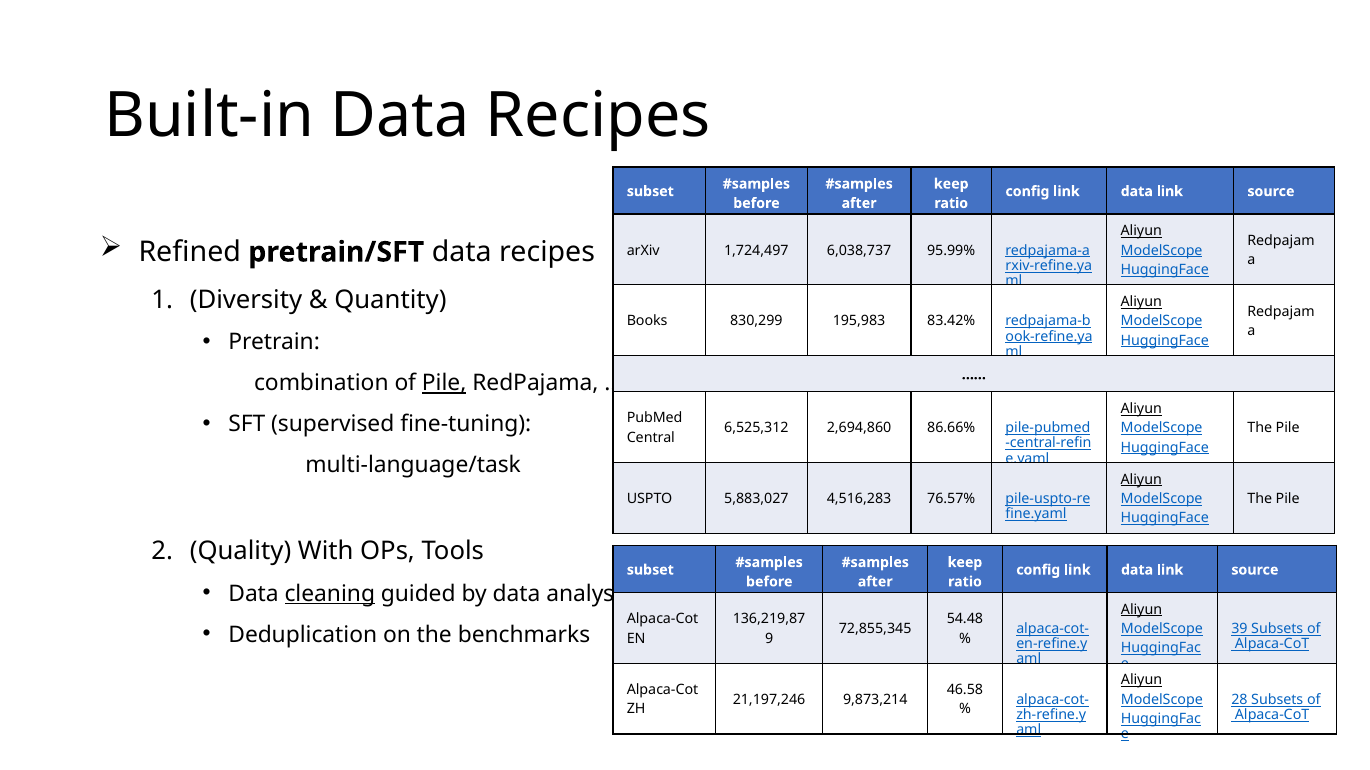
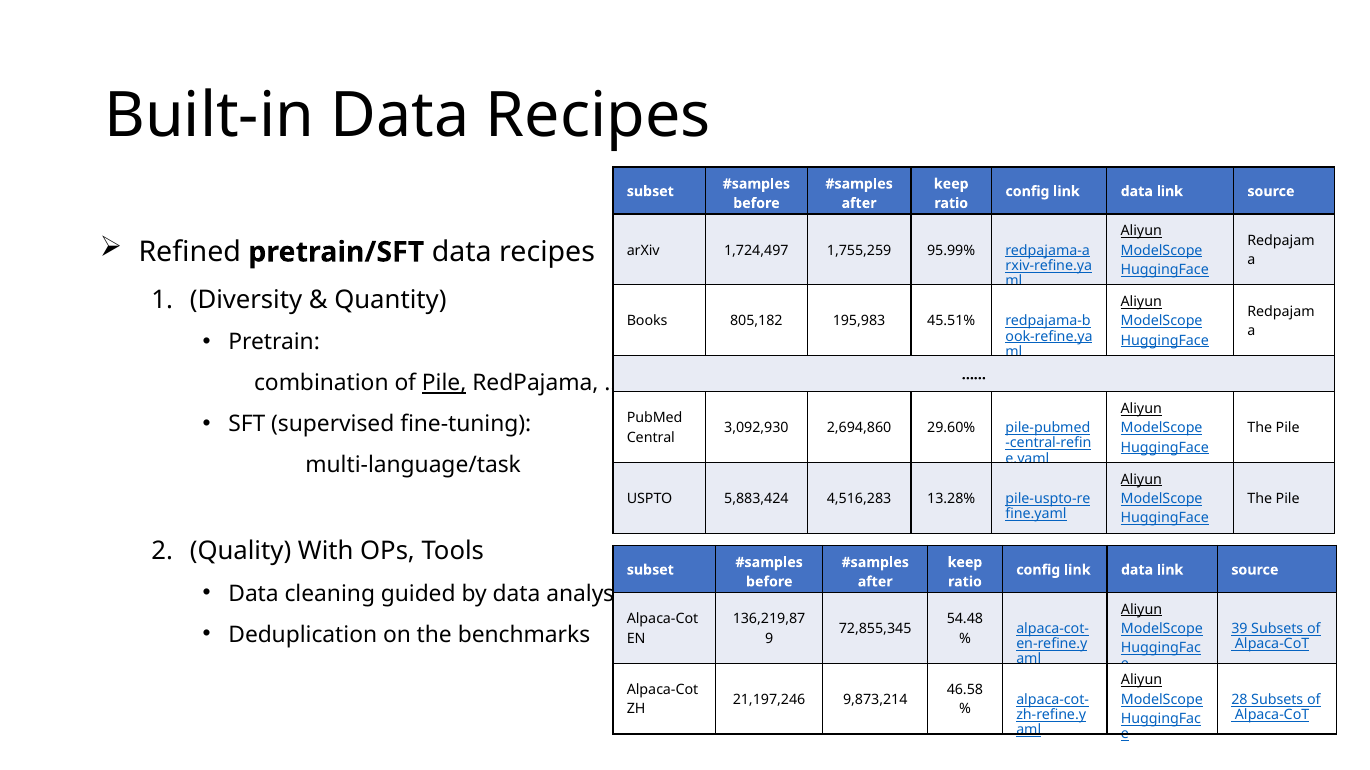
6,038,737: 6,038,737 -> 1,755,259 (859, 251)
830,299: 830,299 -> 805,182 (756, 321)
83.42%: 83.42% -> 45.51% (951, 321)
6,525,312: 6,525,312 -> 3,092,930 (756, 428)
86.66%: 86.66% -> 29.60% (951, 428)
5,883,027: 5,883,027 -> 5,883,424 (756, 499)
76.57%: 76.57% -> 13.28% (951, 499)
cleaning underline: present -> none (330, 594)
